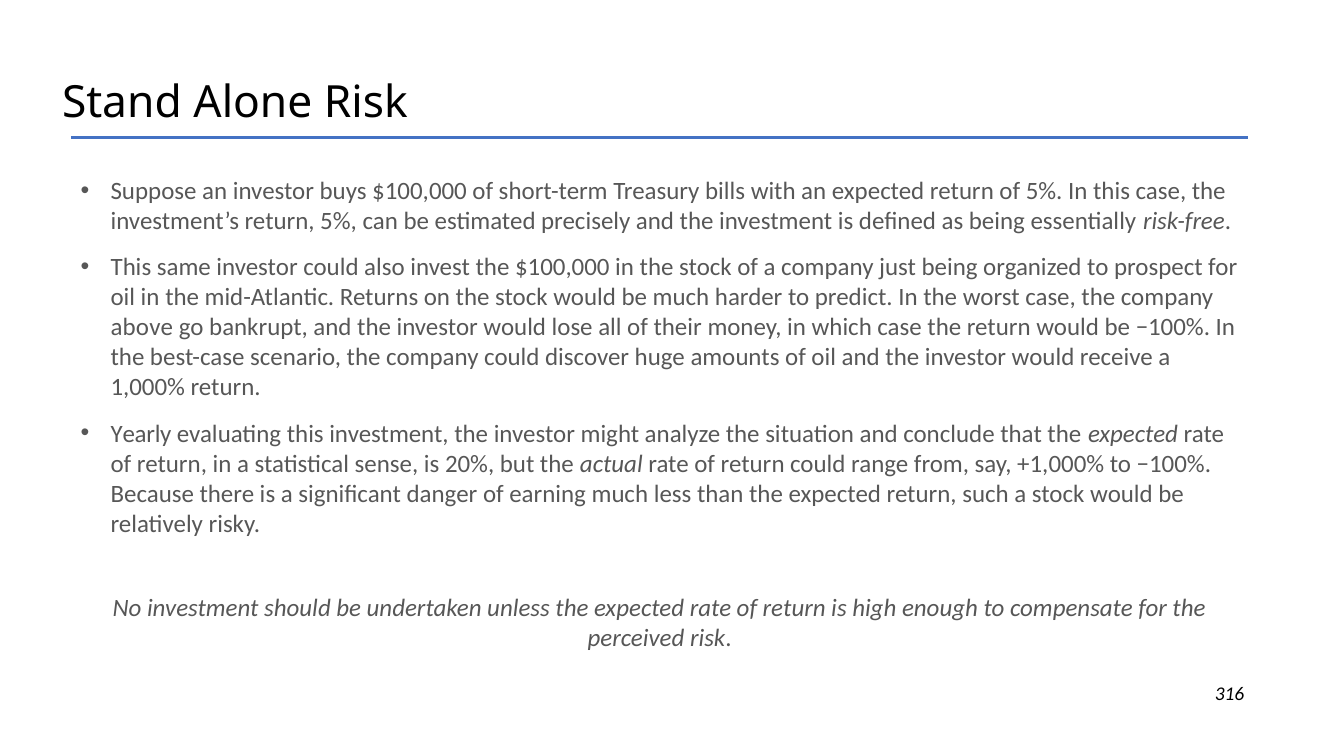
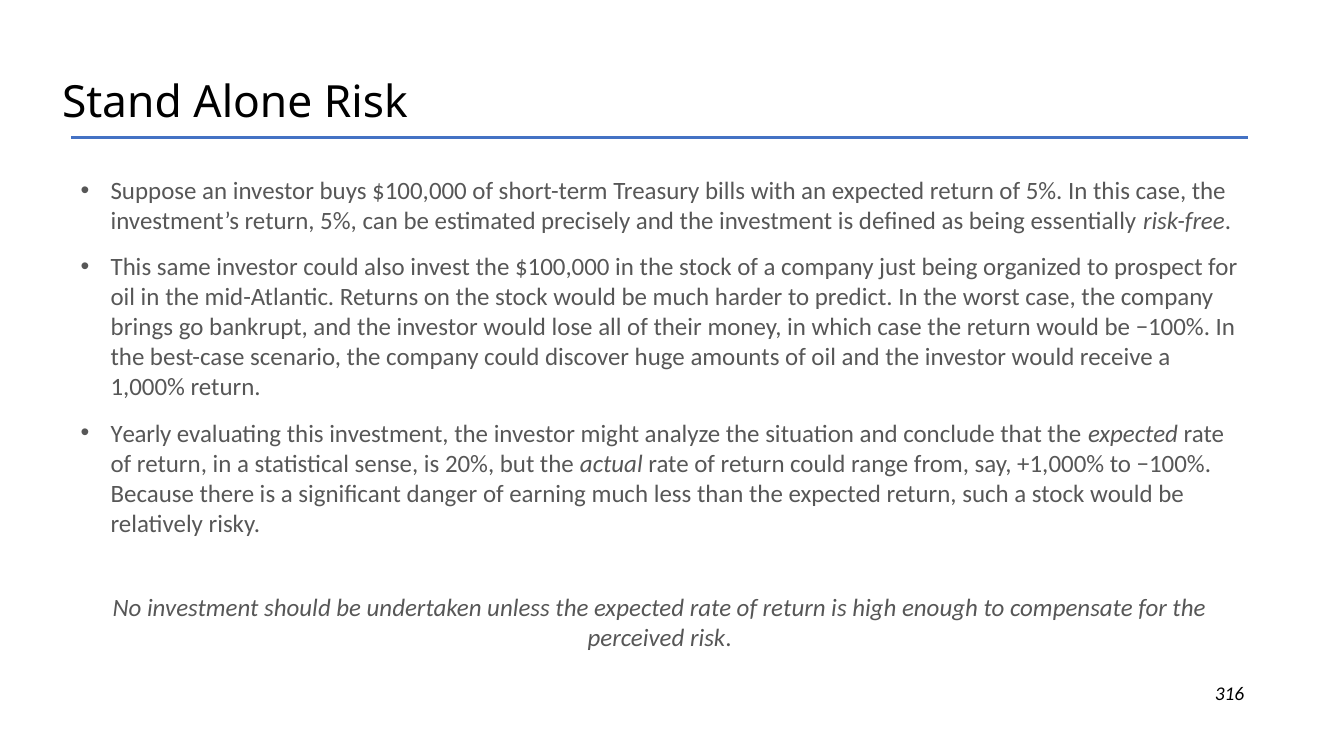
above: above -> brings (142, 328)
